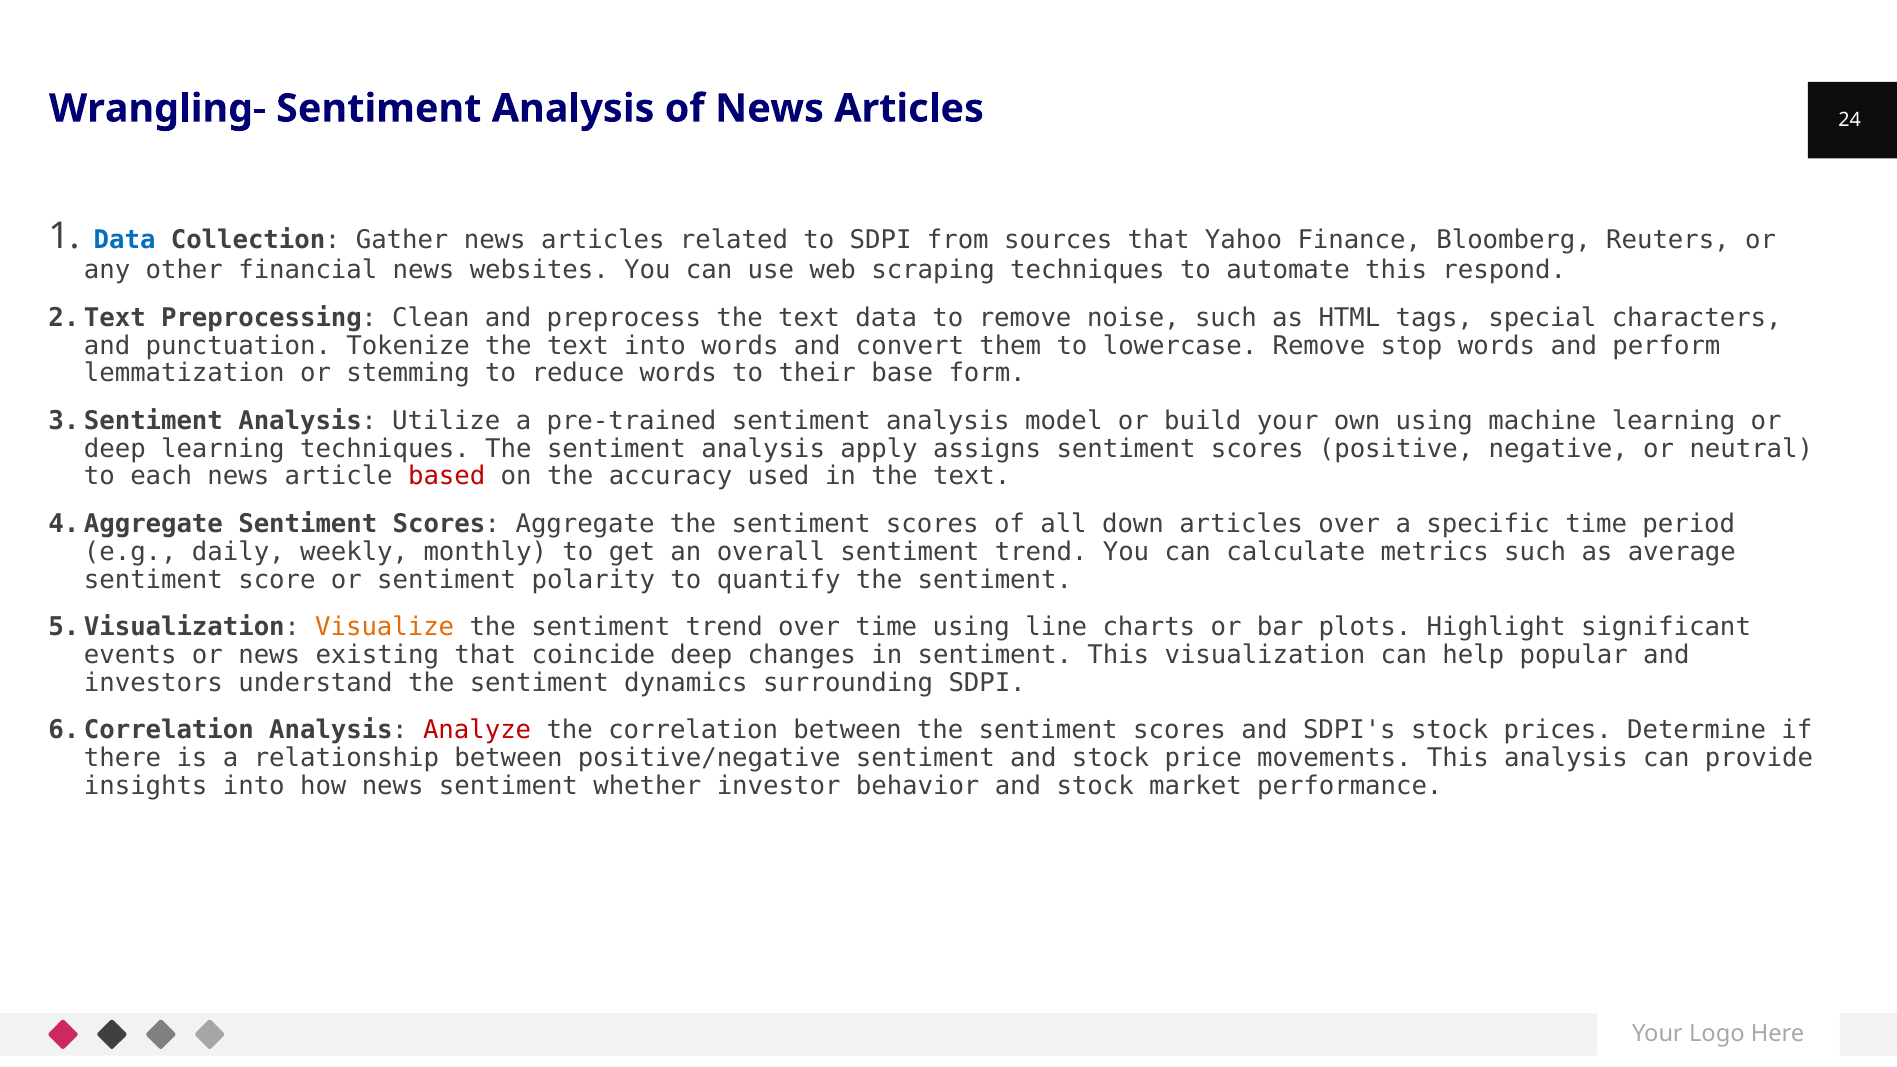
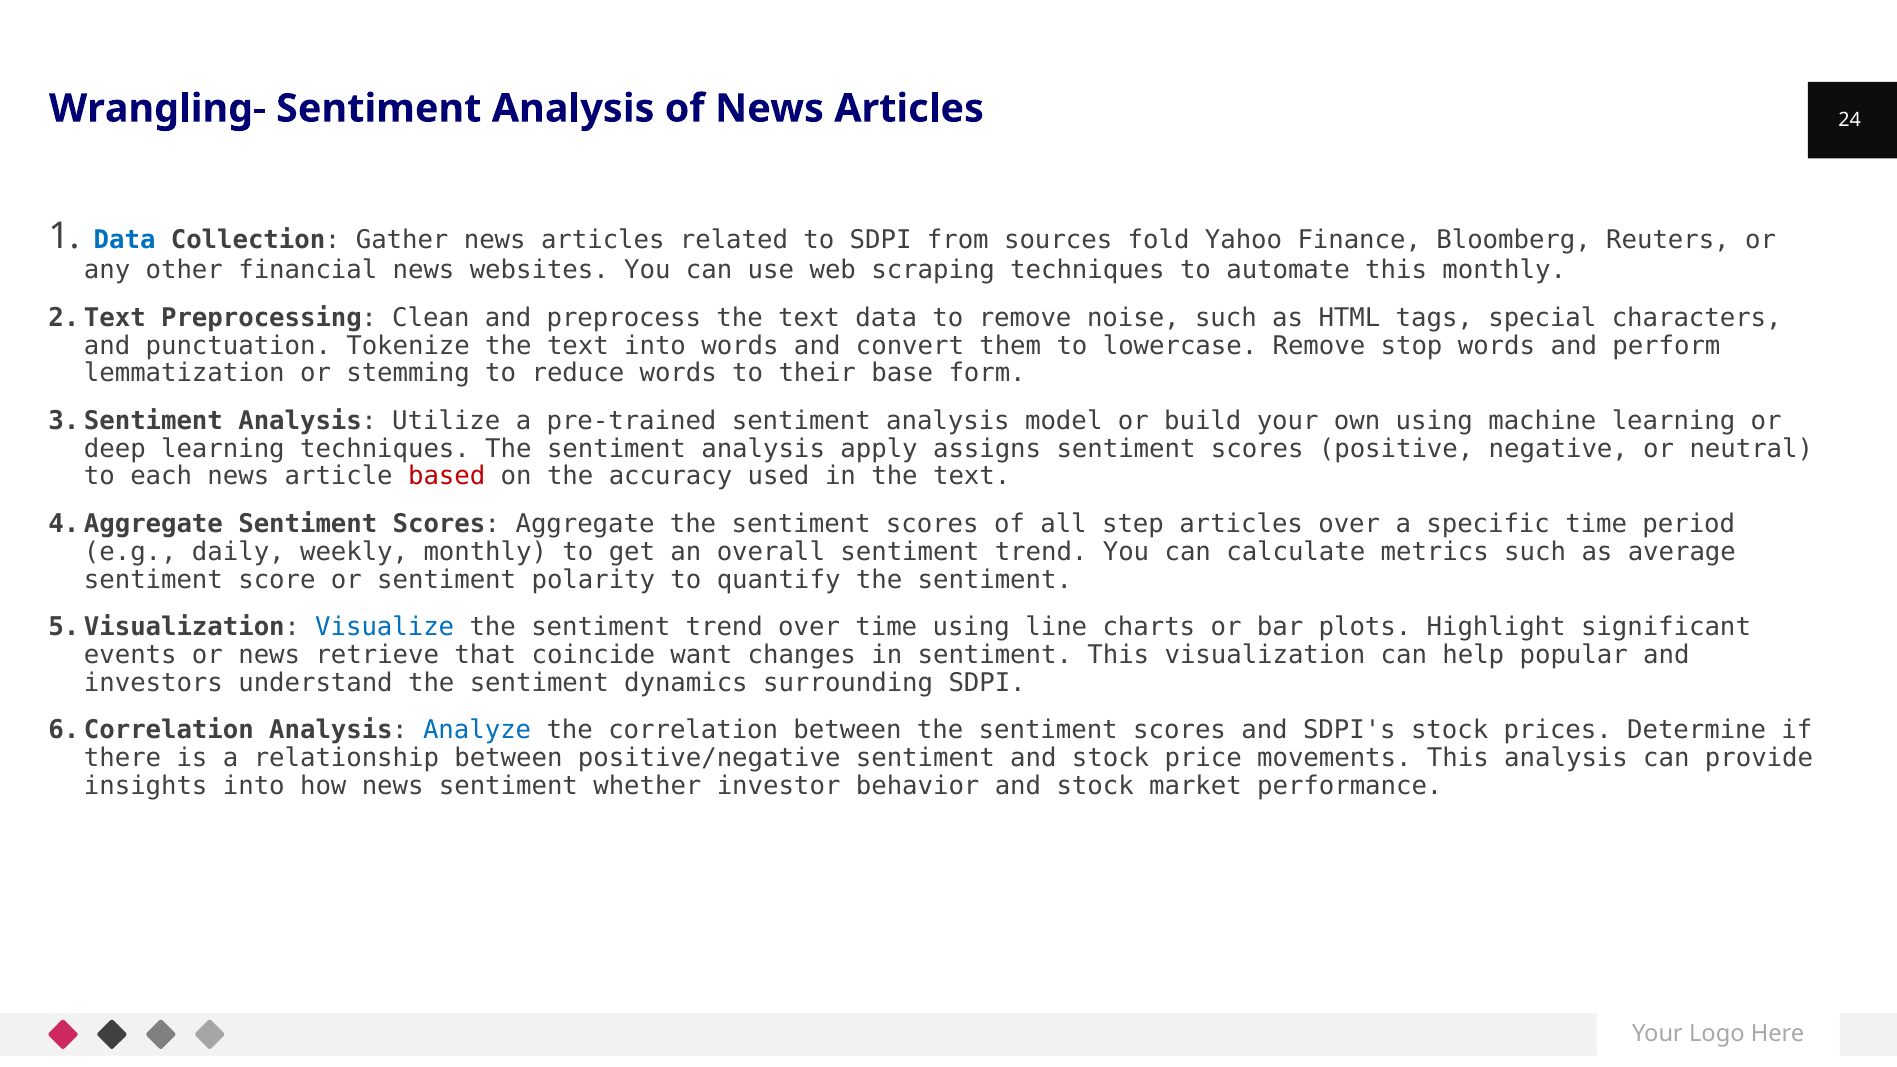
sources that: that -> fold (1159, 240)
this respond: respond -> monthly (1504, 270)
down: down -> step (1133, 524)
Visualize colour: orange -> blue (385, 627)
existing: existing -> retrieve (377, 655)
coincide deep: deep -> want (701, 655)
Analyze colour: red -> blue (477, 730)
